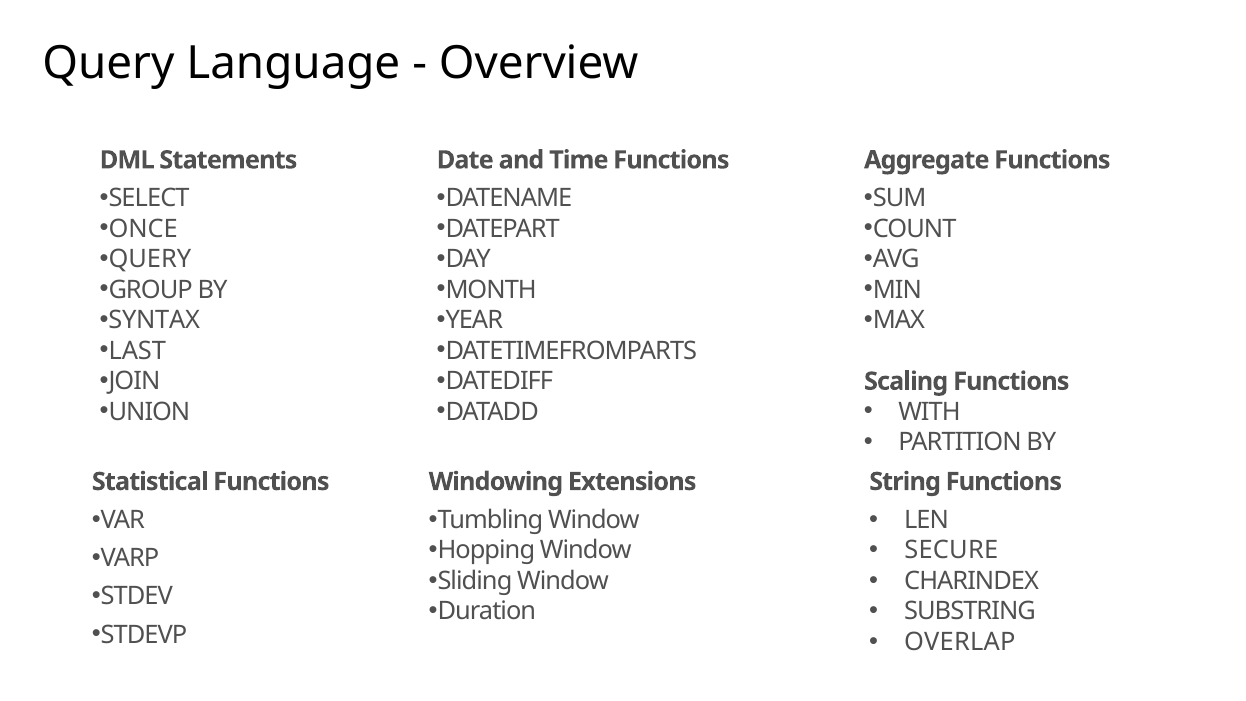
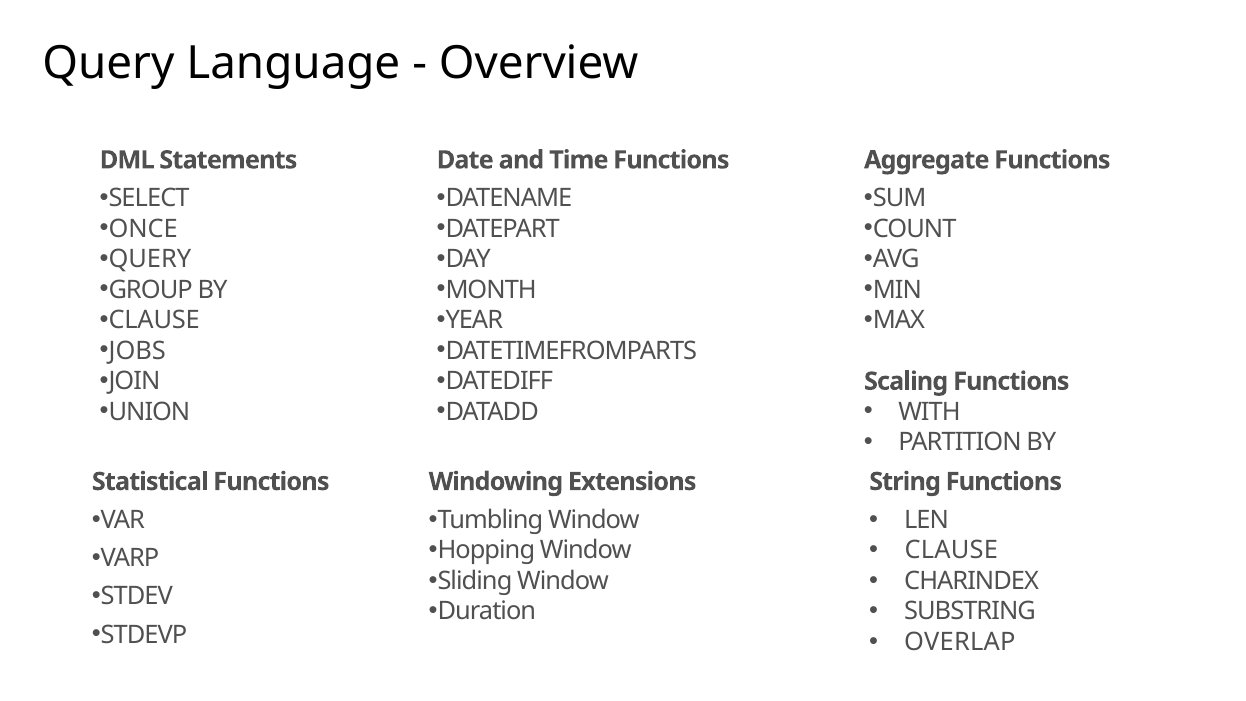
SYNTAX: SYNTAX -> CLAUSE (154, 320)
LAST: LAST -> JOBS (137, 351)
SECURE: SECURE -> CLAUSE (951, 550)
